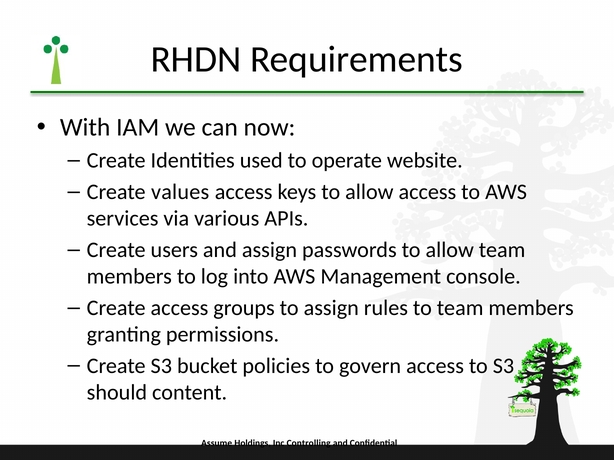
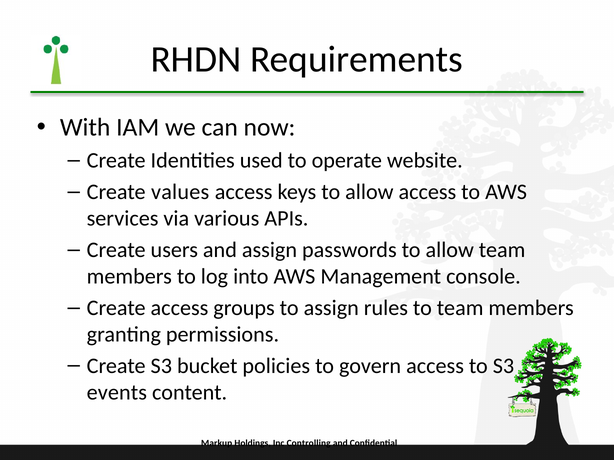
should: should -> events (117, 393)
Assume: Assume -> Markup (217, 444)
